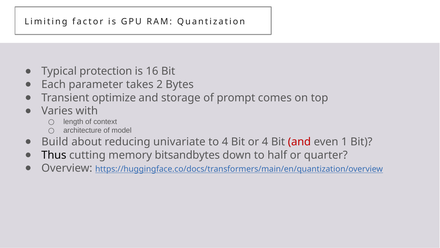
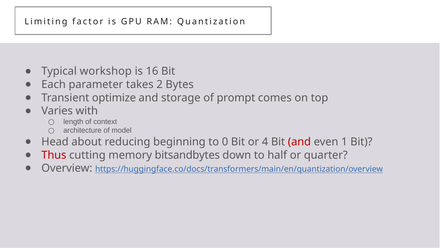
protection: protection -> workshop (106, 71)
Build: Build -> Head (55, 142)
univariate: univariate -> beginning (179, 142)
to 4: 4 -> 0 (225, 142)
Thus colour: black -> red (54, 155)
